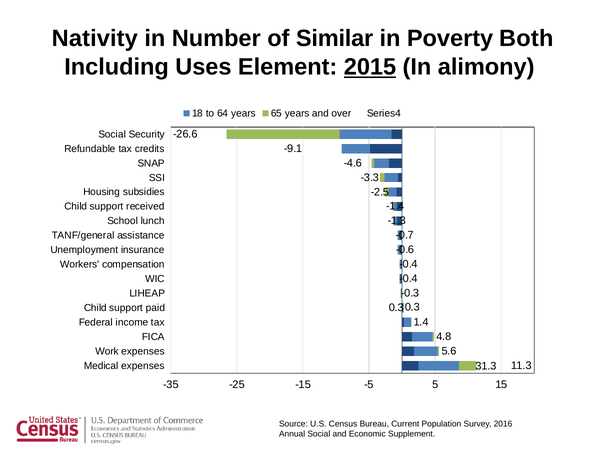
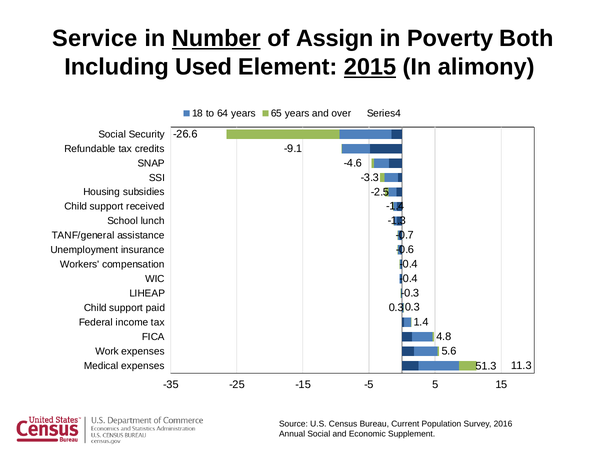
Nativity: Nativity -> Service (95, 39)
Number underline: none -> present (216, 39)
Similar: Similar -> Assign (335, 39)
Uses: Uses -> Used (204, 67)
31.3: 31.3 -> 51.3 (486, 366)
